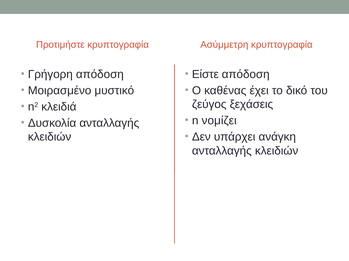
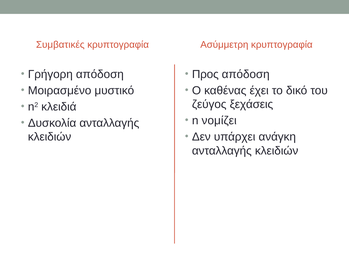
Προτιμήστε: Προτιμήστε -> Συμβατικές (60, 45)
Είστε: Είστε -> Προς (205, 74)
